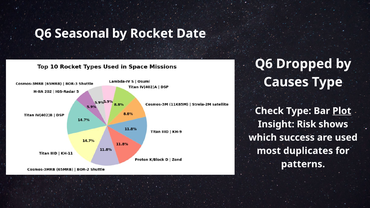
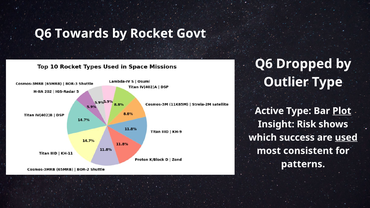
Seasonal: Seasonal -> Towards (82, 34)
Date: Date -> Govt (191, 34)
Causes: Causes -> Outlier (286, 82)
Check: Check -> Active (269, 111)
used underline: none -> present (346, 138)
duplicates: duplicates -> consistent (308, 151)
